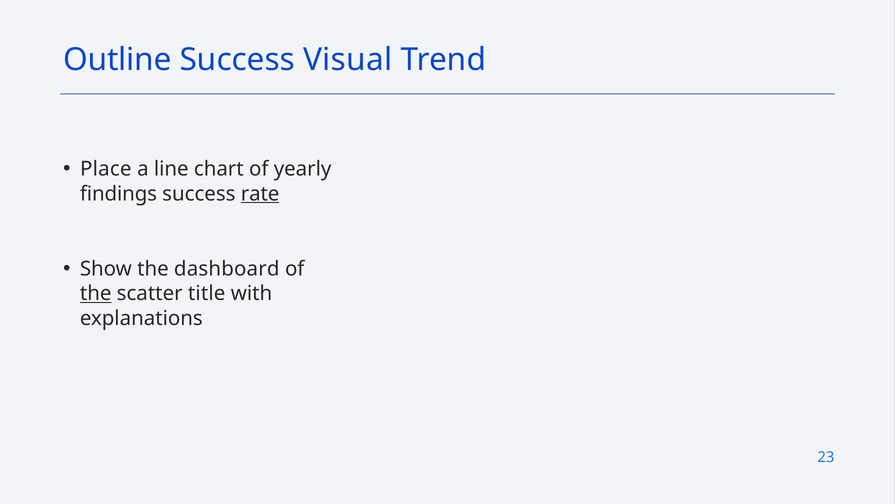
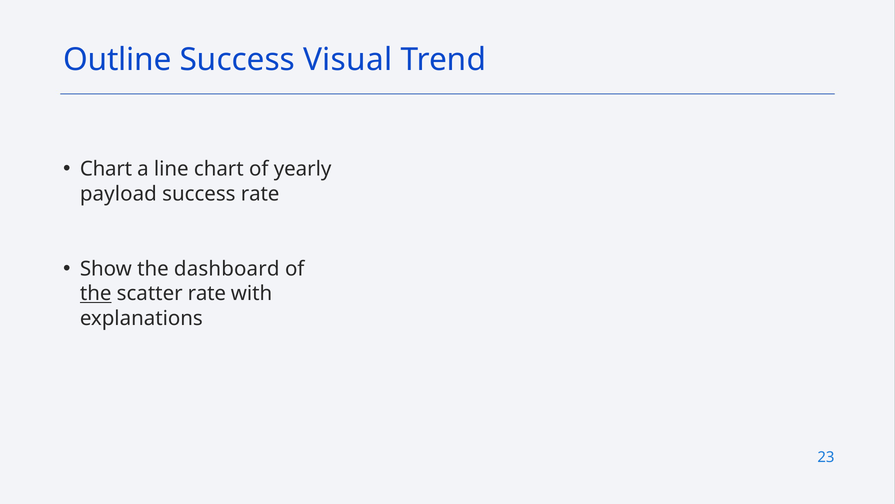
Place: Place -> Chart (106, 169)
findings: findings -> payload (118, 194)
rate underline: present -> none (260, 194)
scatter title: title -> rate (207, 293)
